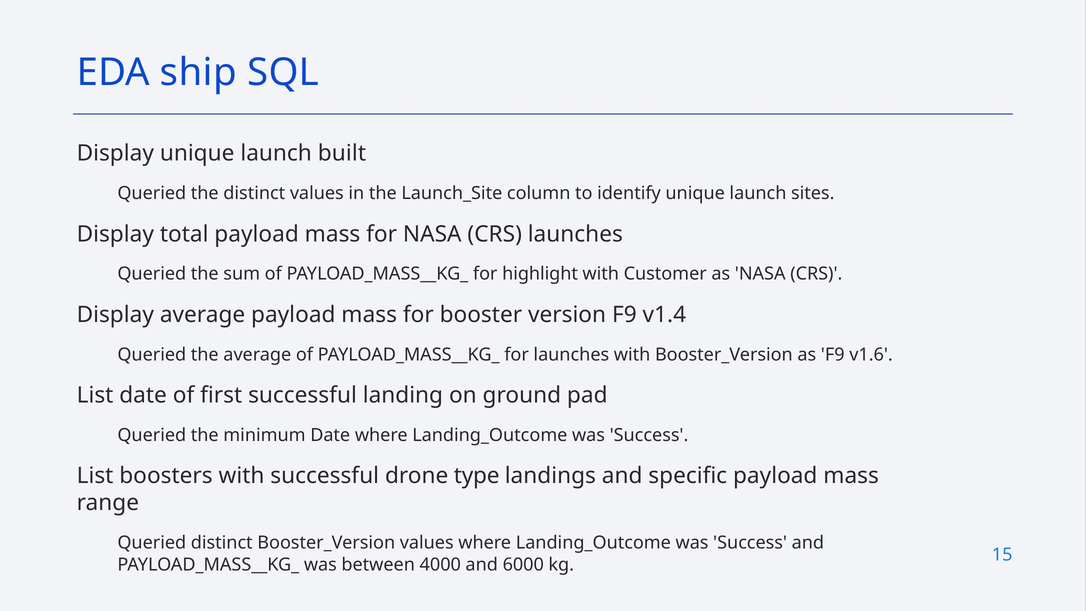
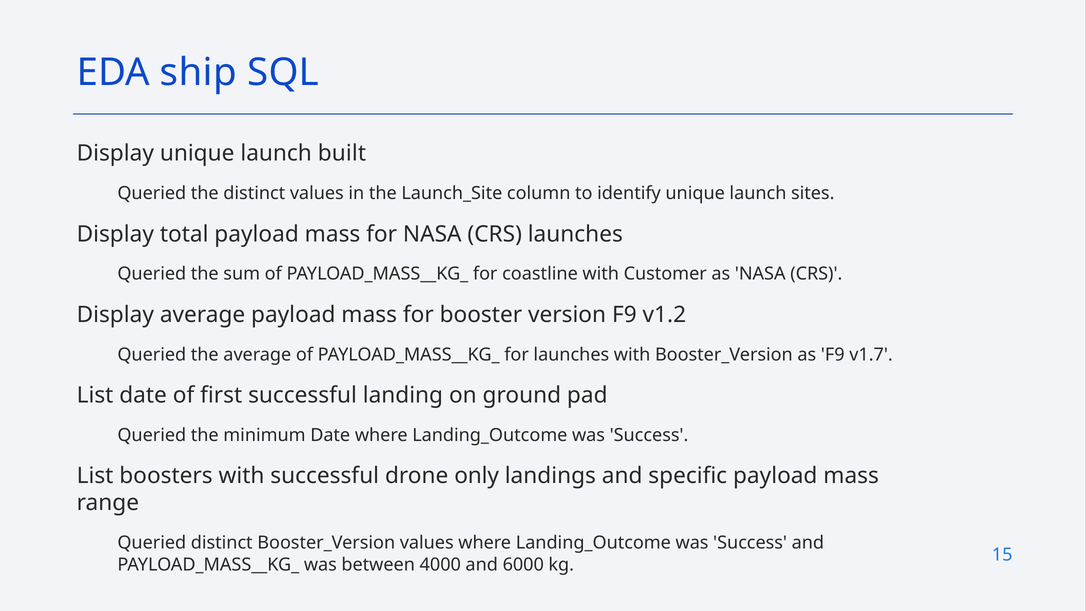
highlight: highlight -> coastline (540, 274)
v1.4: v1.4 -> v1.2 (664, 315)
v1.6: v1.6 -> v1.7 (871, 354)
type: type -> only (477, 476)
